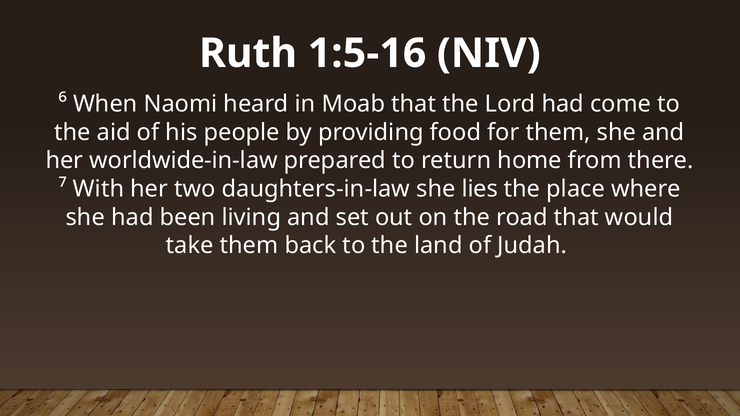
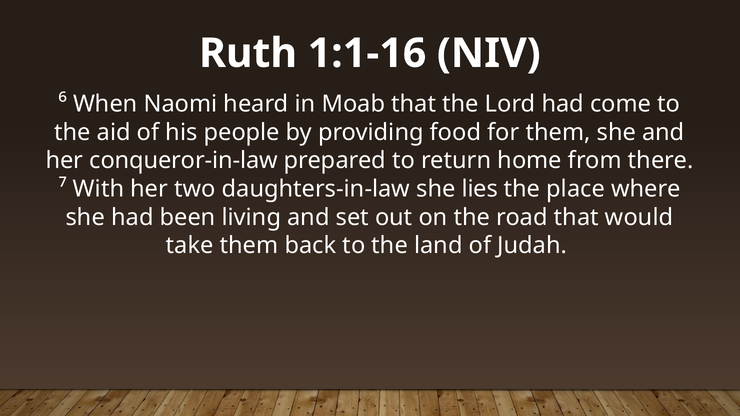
1:5-16: 1:5-16 -> 1:1-16 (367, 53)
worldwide-in-law: worldwide-in-law -> conqueror-in-law (184, 161)
